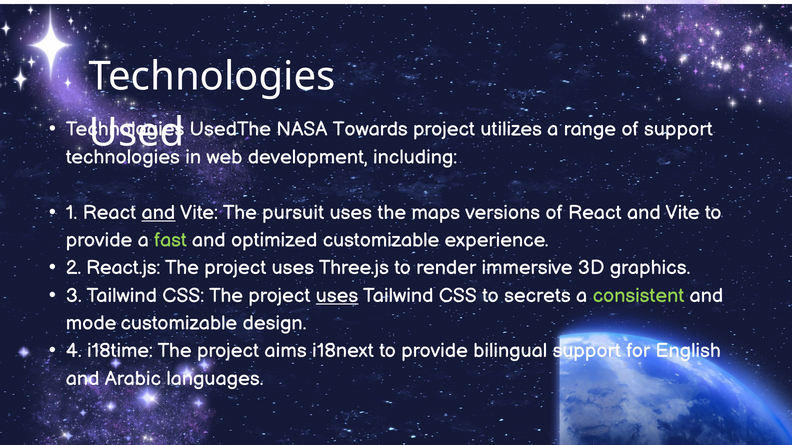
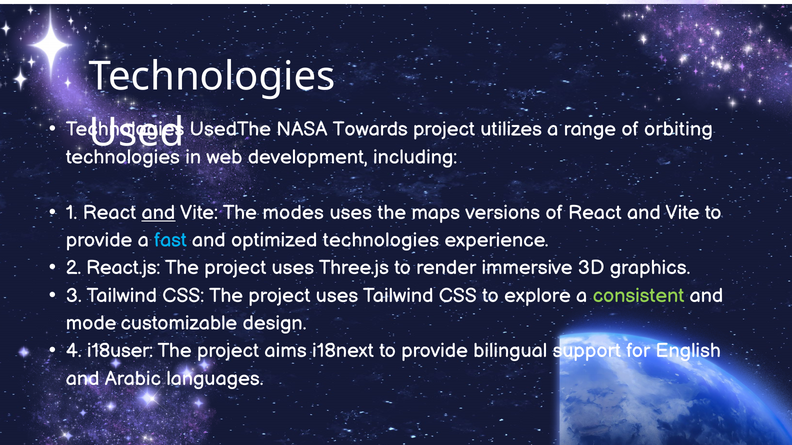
of support: support -> orbiting (678, 130)
pursuit: pursuit -> modes (293, 213)
fast colour: light green -> light blue (171, 240)
optimized customizable: customizable -> technologies (381, 240)
uses underline: present -> none (337, 296)
secrets: secrets -> explore (538, 296)
i18time: i18time -> i18user (120, 351)
